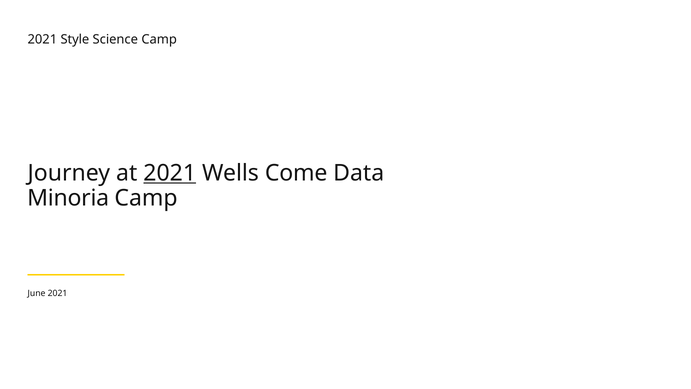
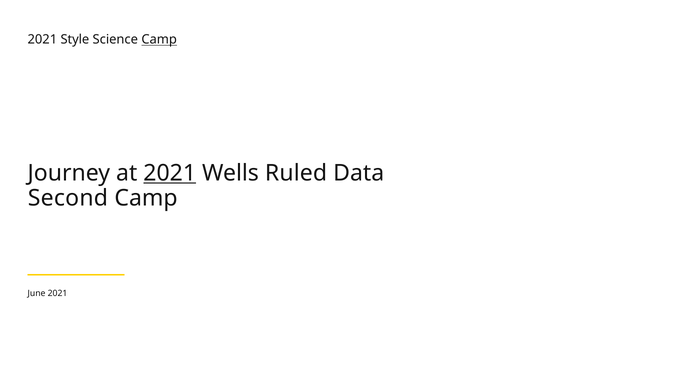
Camp underline: none -> present (159, 40)
Come: Come -> Ruled (296, 173)
Minoria: Minoria -> Second (68, 198)
